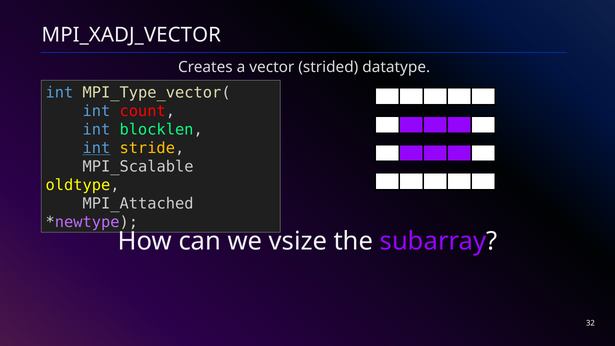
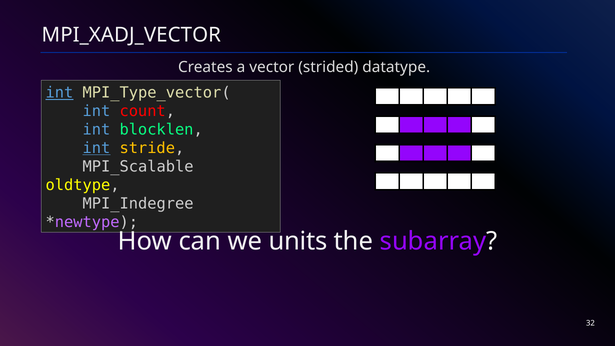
int underline: none -> present (59, 93)
MPI_Attached: MPI_Attached -> MPI_Indegree (138, 203)
vsize: vsize -> units (298, 241)
